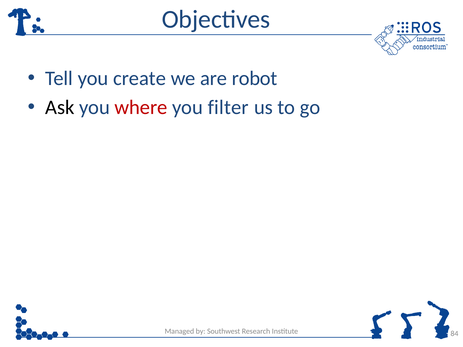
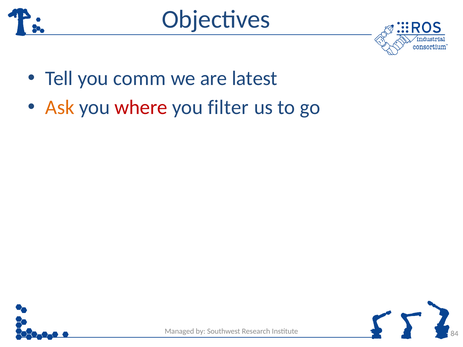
create: create -> comm (139, 79)
robot: robot -> latest (255, 79)
Ask colour: black -> orange (60, 107)
